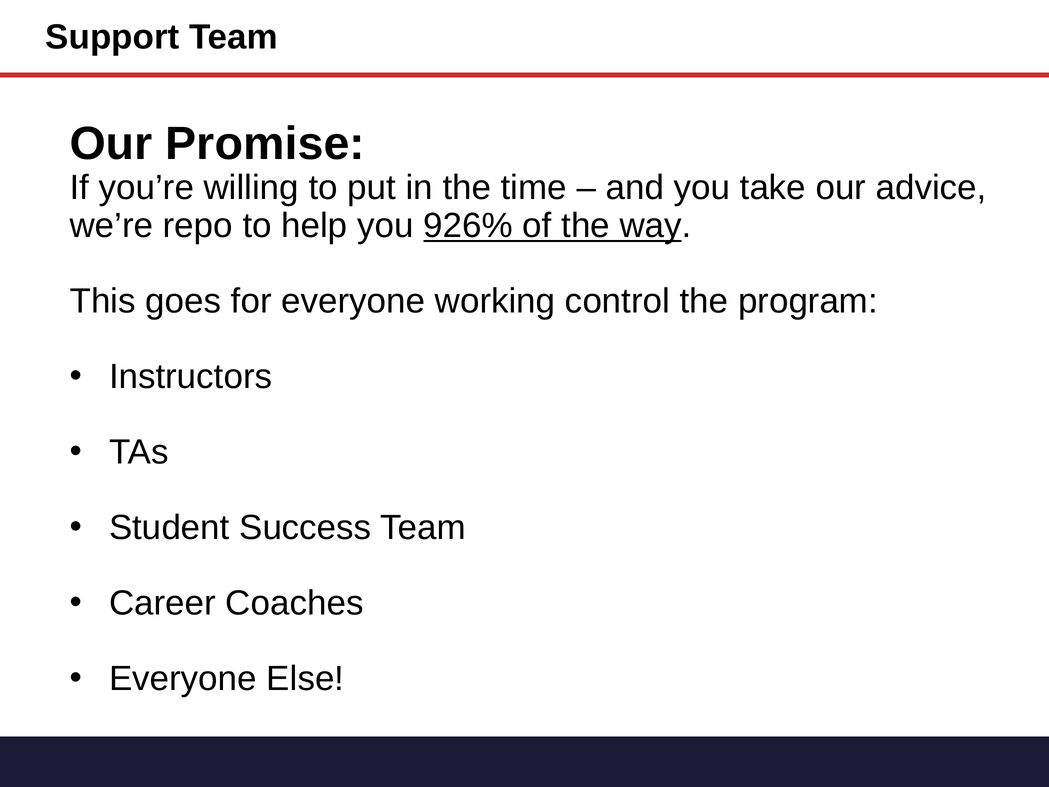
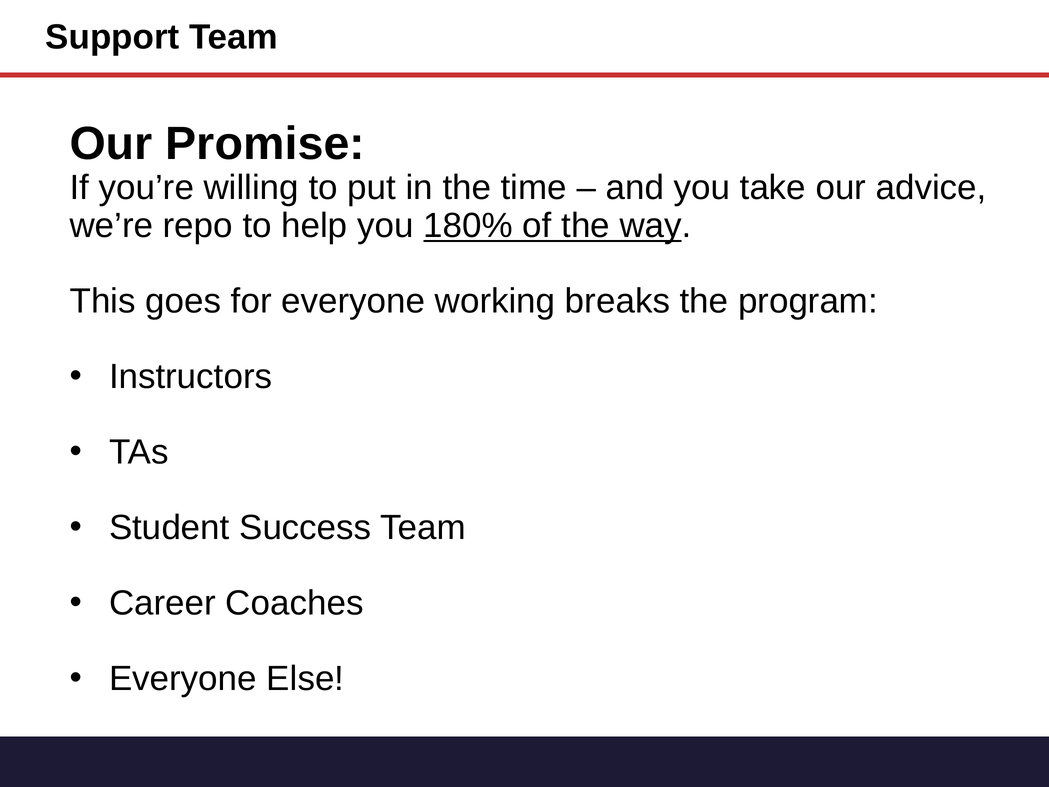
926%: 926% -> 180% (468, 226)
control: control -> breaks (618, 301)
